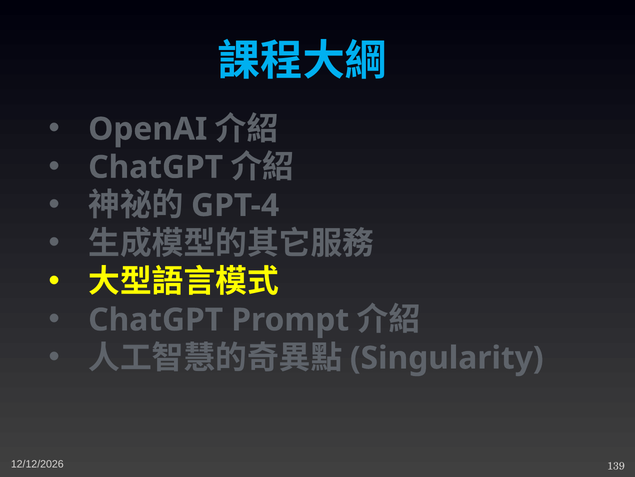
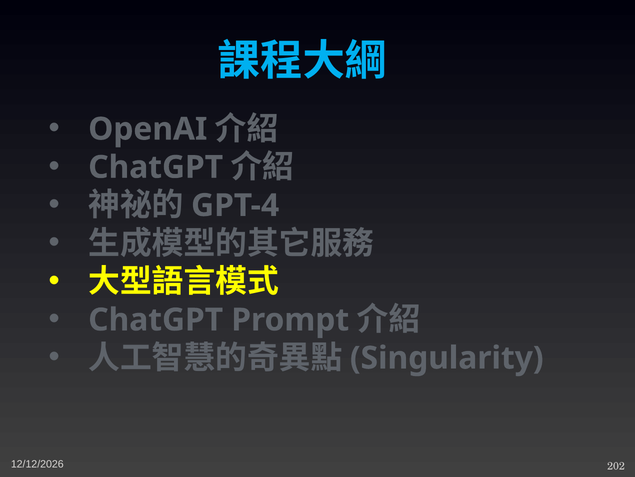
139: 139 -> 202 (616, 466)
